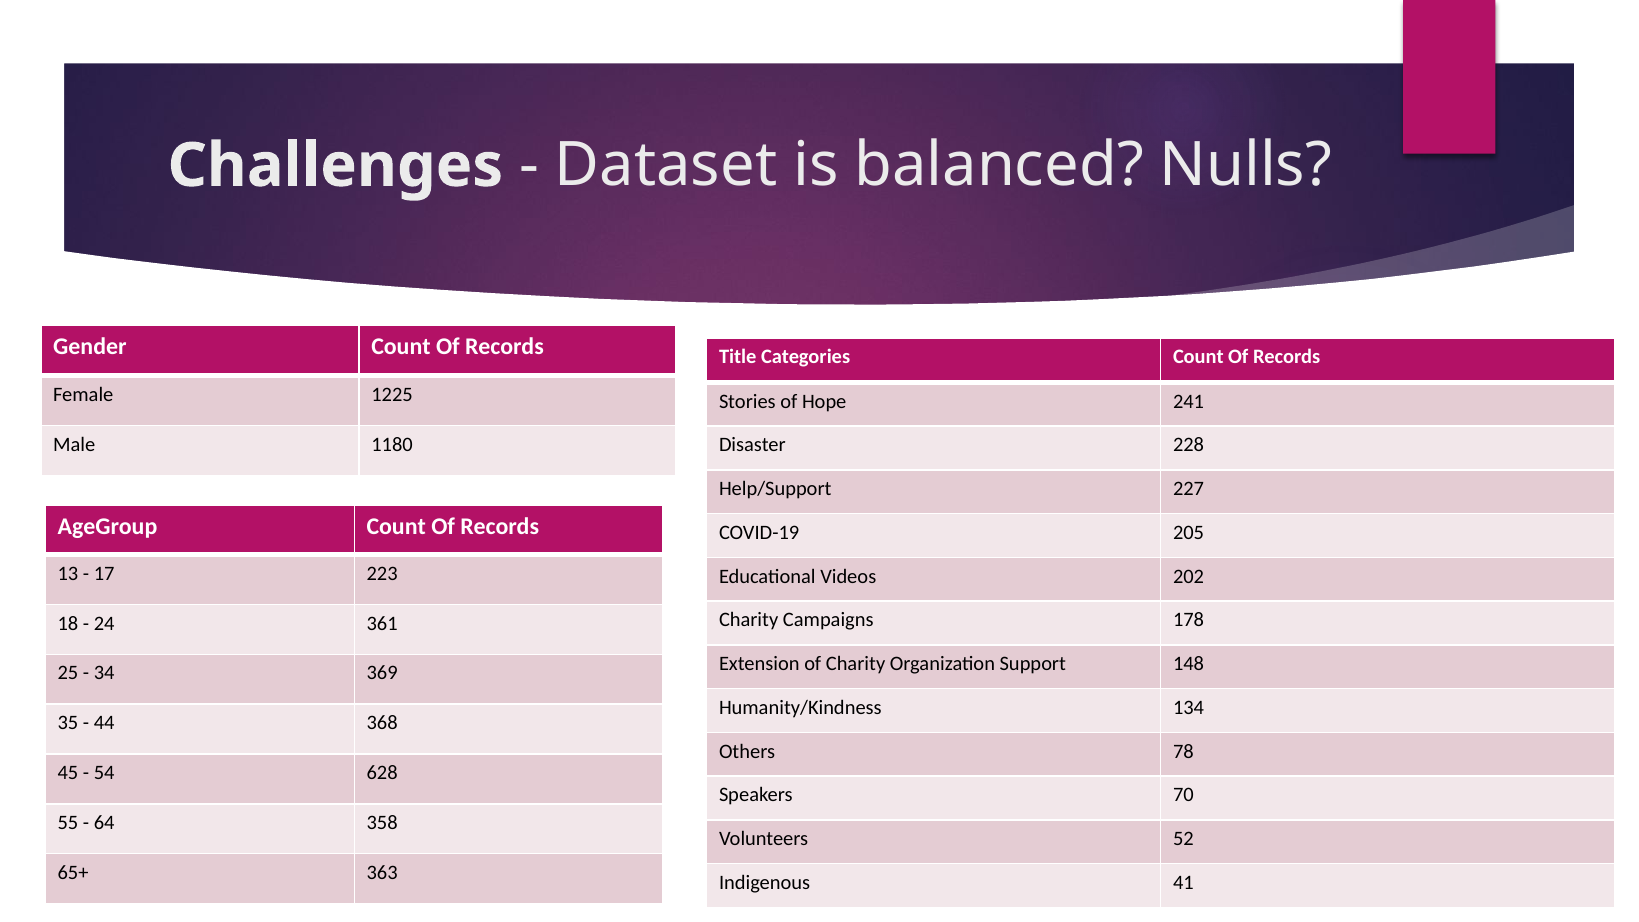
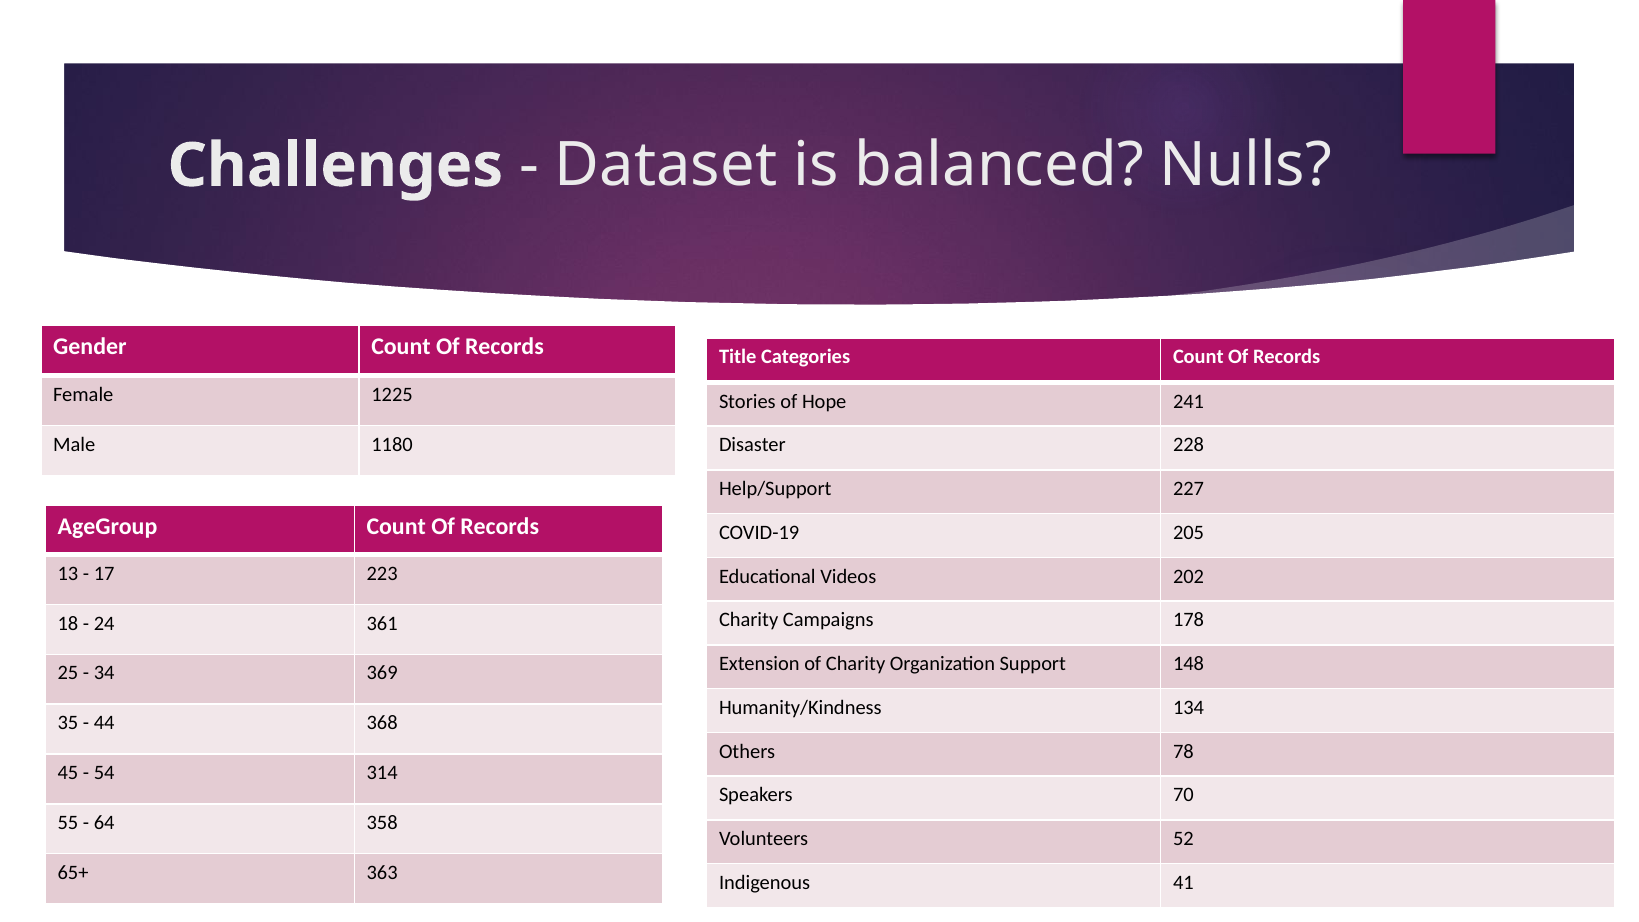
628: 628 -> 314 (382, 773)
